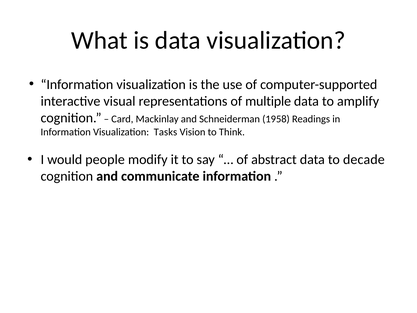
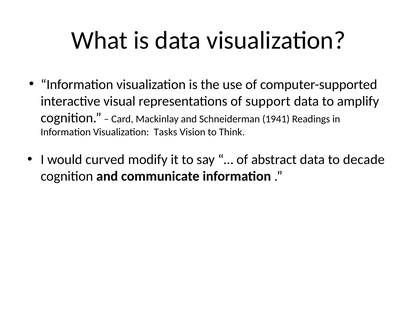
multiple: multiple -> support (268, 101)
1958: 1958 -> 1941 (276, 119)
people: people -> curved (105, 159)
